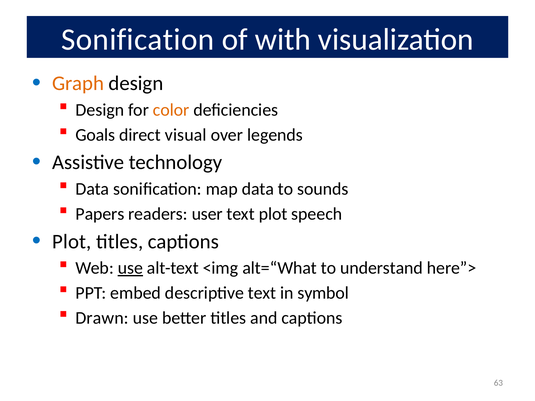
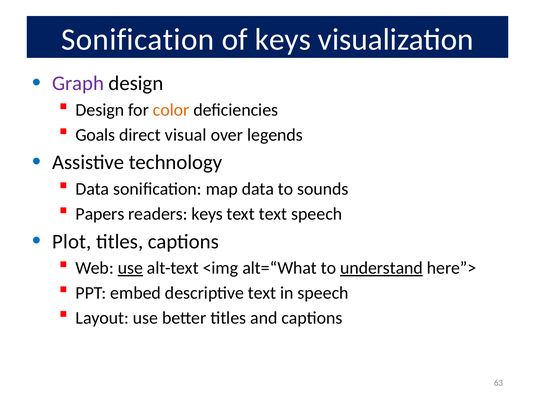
of with: with -> keys (283, 40)
Graph colour: orange -> purple (78, 83)
readers user: user -> keys (207, 214)
text plot: plot -> text (273, 214)
understand underline: none -> present (382, 268)
in symbol: symbol -> speech (323, 293)
Drawn: Drawn -> Layout (102, 318)
